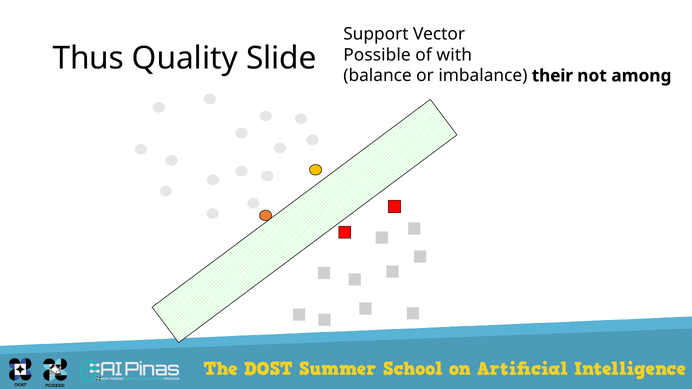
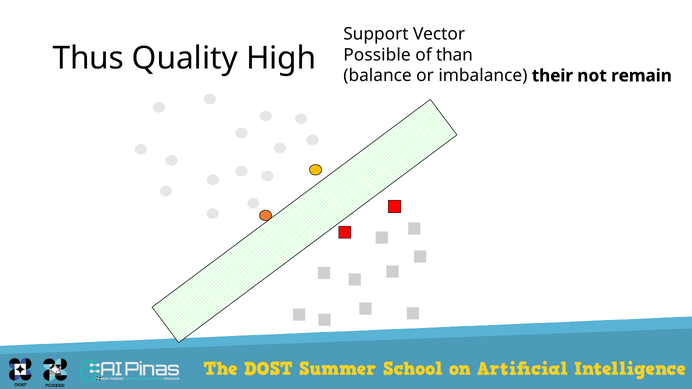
Slide: Slide -> High (281, 58)
with: with -> than (454, 55)
among: among -> remain (641, 76)
